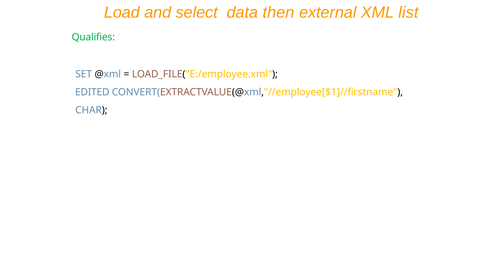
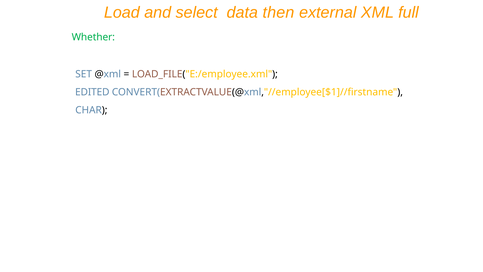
list: list -> full (408, 13)
Qualifies: Qualifies -> Whether (93, 37)
